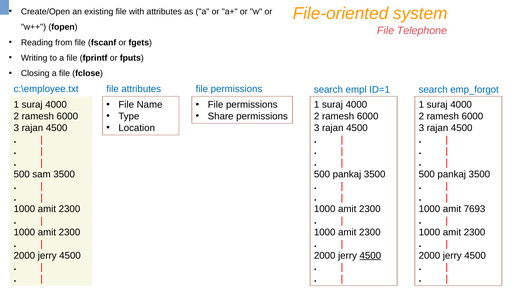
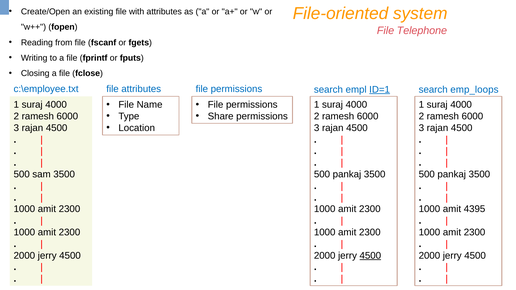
ID=1 underline: none -> present (380, 90)
emp_forgot: emp_forgot -> emp_loops (474, 90)
7693: 7693 -> 4395 (475, 209)
